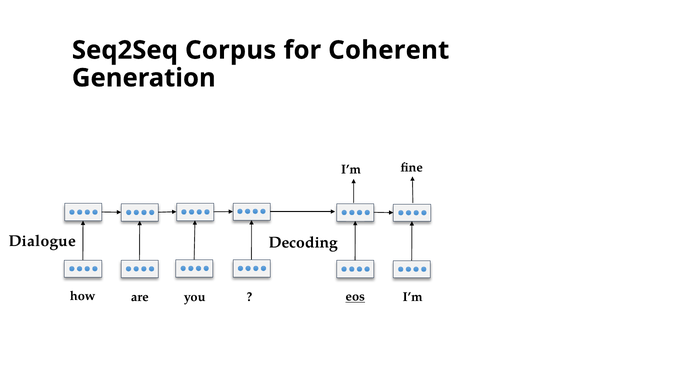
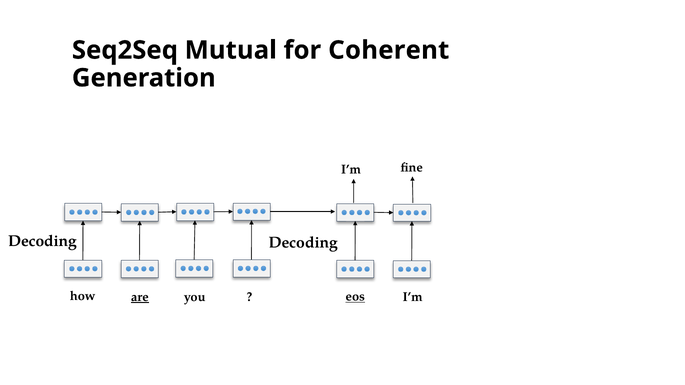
Corpus: Corpus -> Mutual (231, 50)
Dialogue: Dialogue -> Decoding (42, 241)
are underline: none -> present (140, 297)
